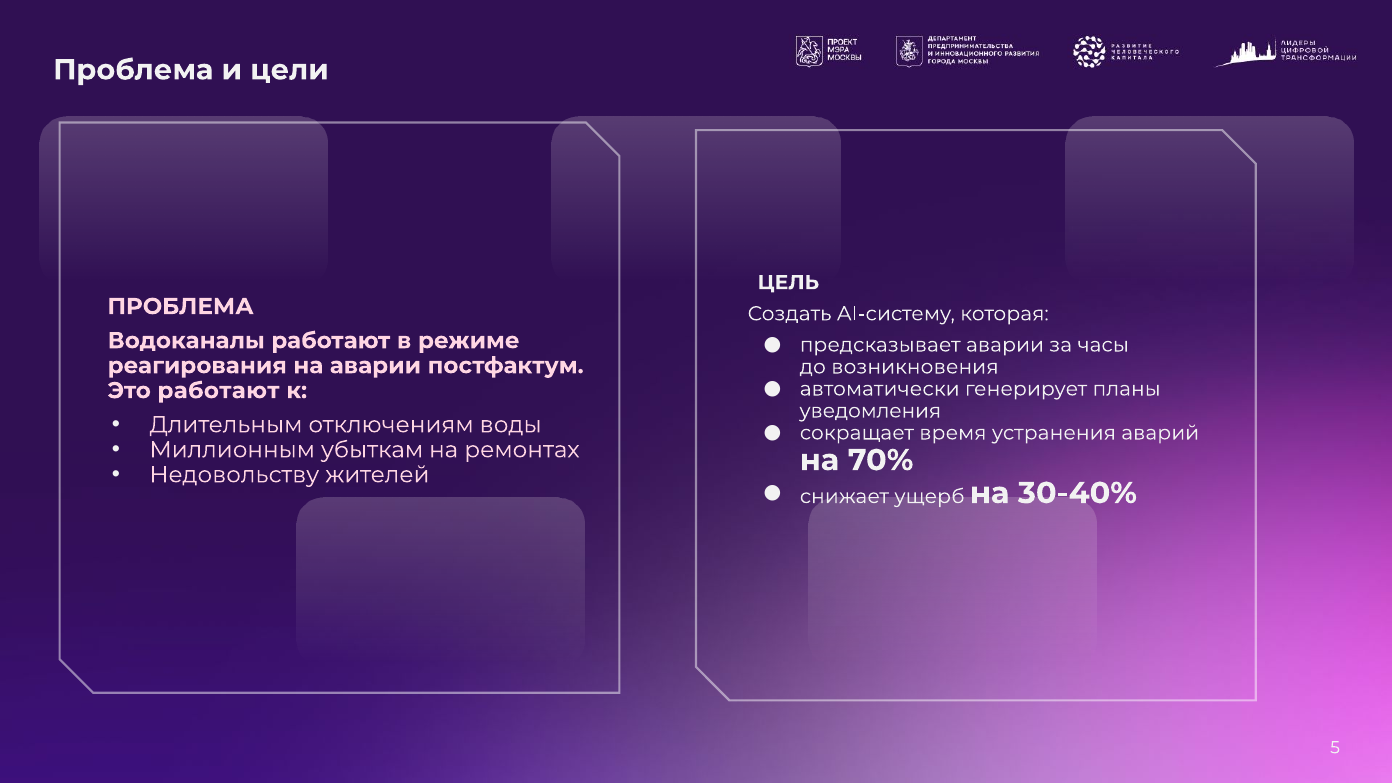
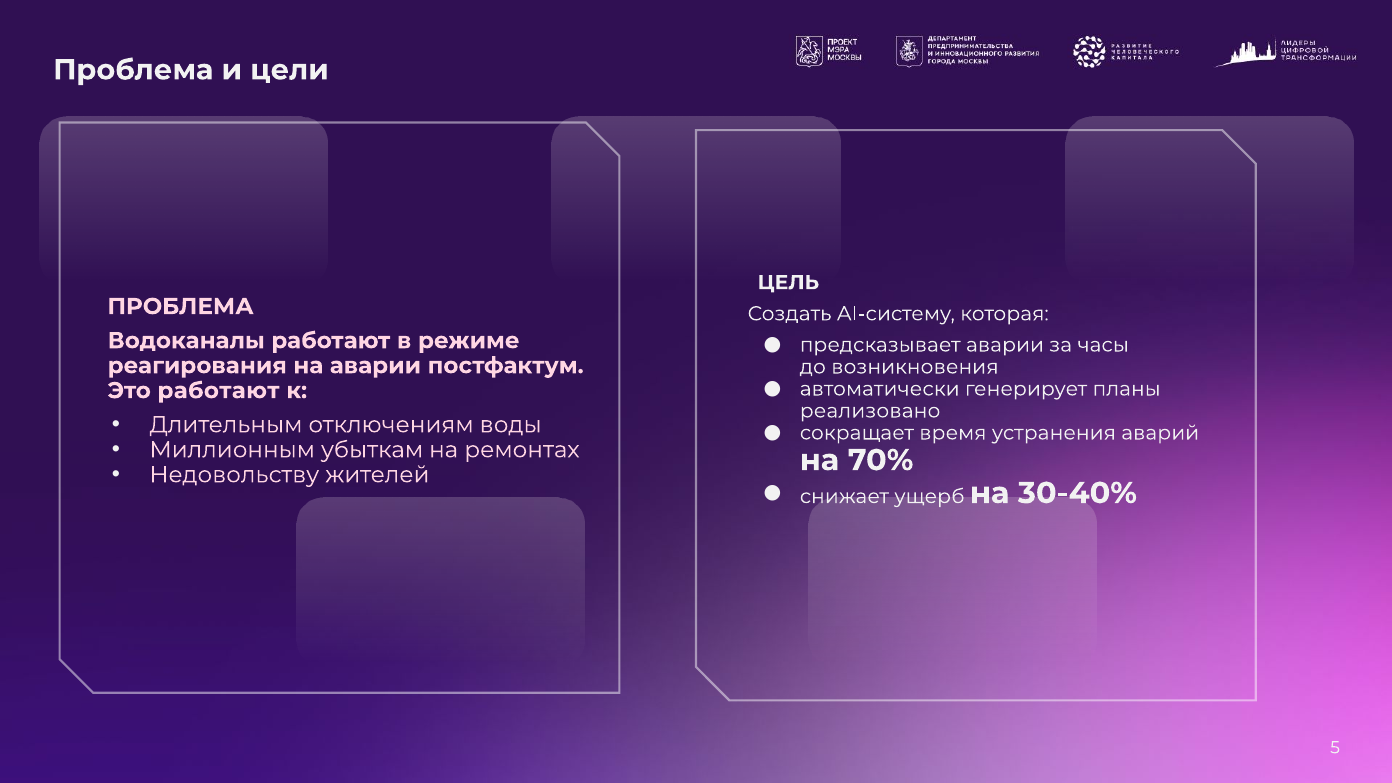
уведомления: уведомления -> реализовано (870, 411)
